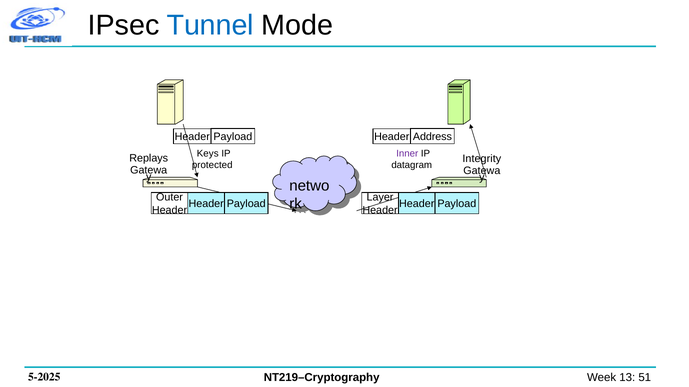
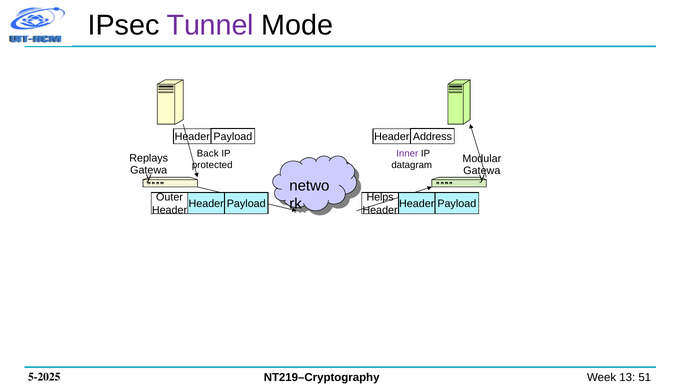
Tunnel colour: blue -> purple (210, 25)
Keys: Keys -> Back (208, 154)
Integrity: Integrity -> Modular (482, 159)
Layer: Layer -> Helps (380, 198)
